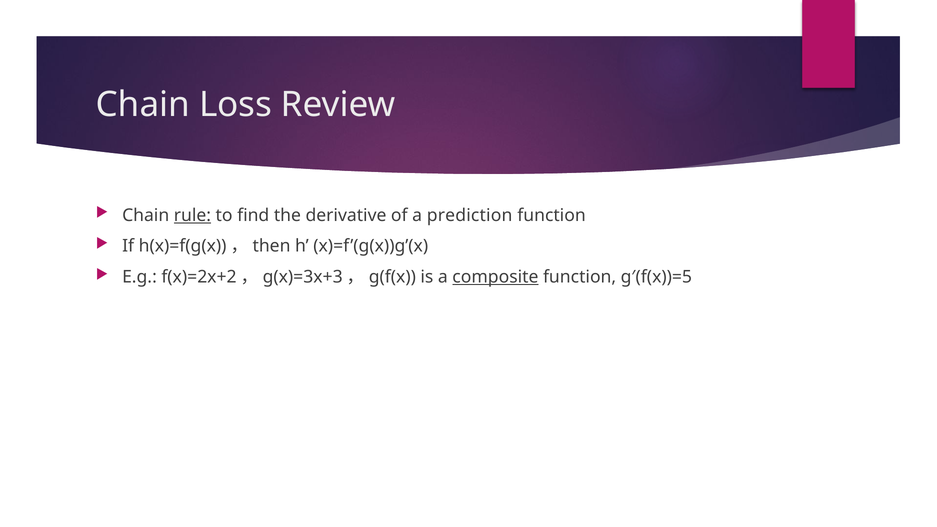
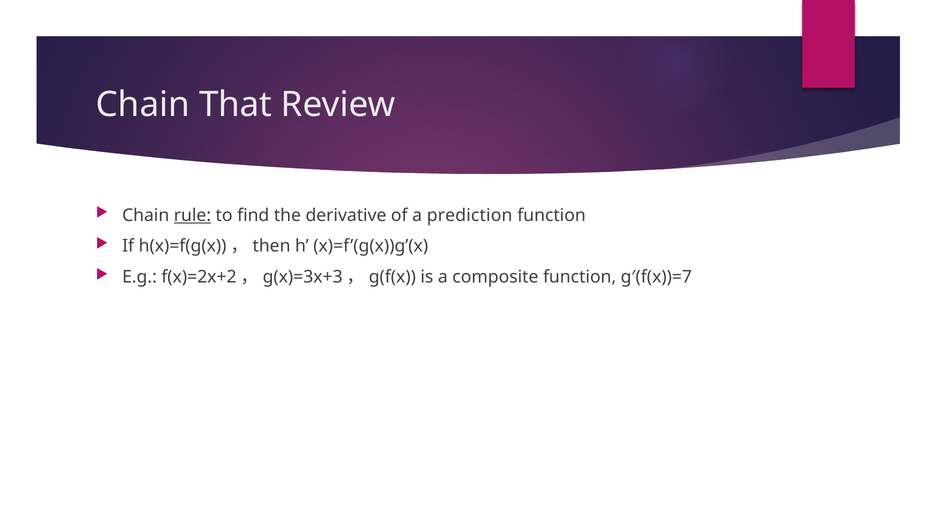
Loss: Loss -> That (236, 104)
composite underline: present -> none (495, 277)
g′(f(x))=5: g′(f(x))=5 -> g′(f(x))=7 (656, 277)
